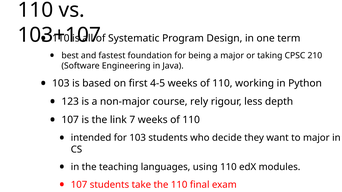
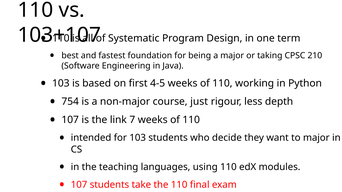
123: 123 -> 754 (70, 102)
rely: rely -> just (199, 102)
